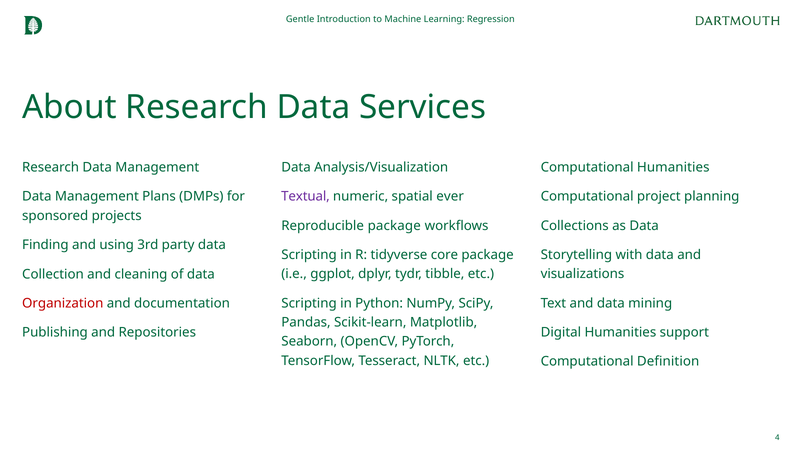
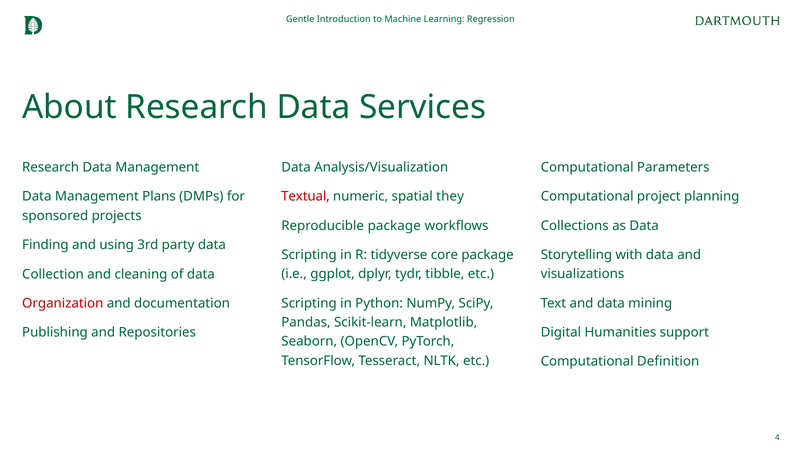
Computational Humanities: Humanities -> Parameters (673, 168)
Textual colour: purple -> red (305, 197)
ever: ever -> they (450, 197)
